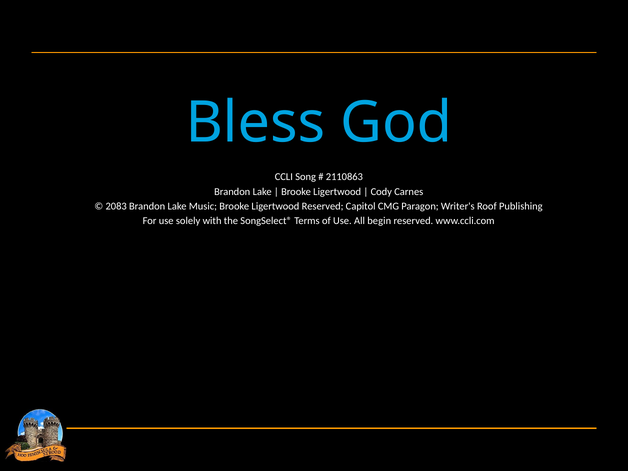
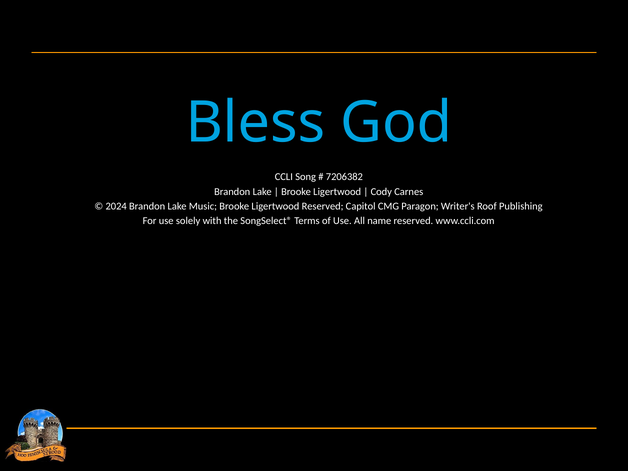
2110863: 2110863 -> 7206382 (344, 177)
2083: 2083 -> 2024 (116, 206)
begin: begin -> name (379, 221)
